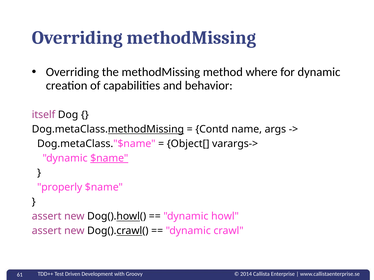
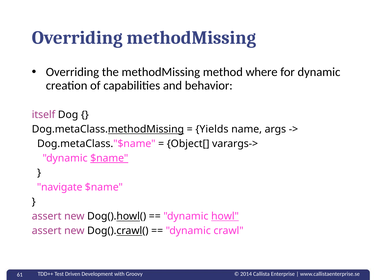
Contd: Contd -> Yields (212, 129)
properly: properly -> navigate (60, 188)
howl underline: none -> present (225, 217)
